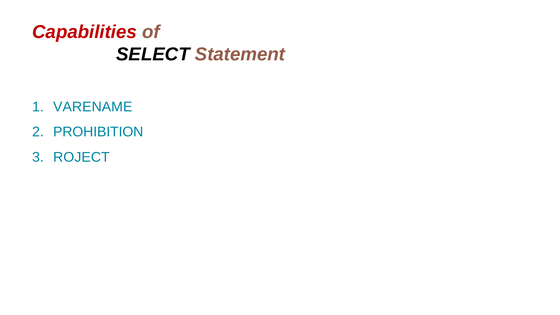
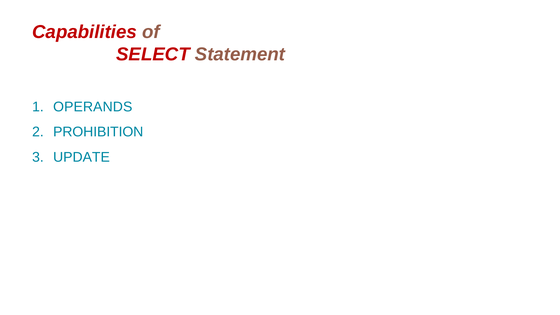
SELECT colour: black -> red (153, 54)
VARENAME: VARENAME -> OPERANDS (93, 107)
ROJECT: ROJECT -> UPDATE (81, 157)
